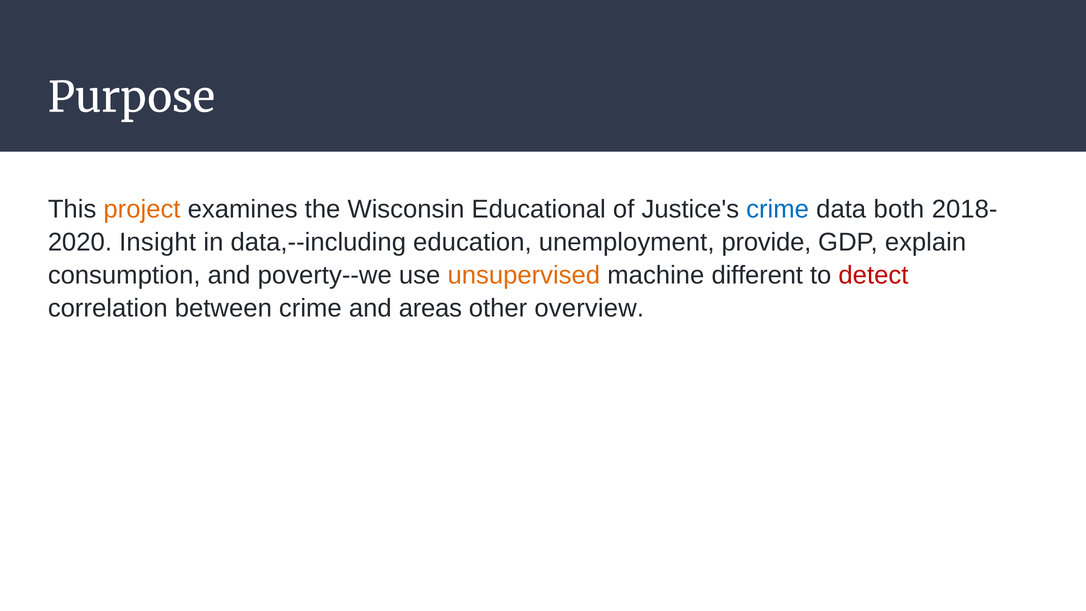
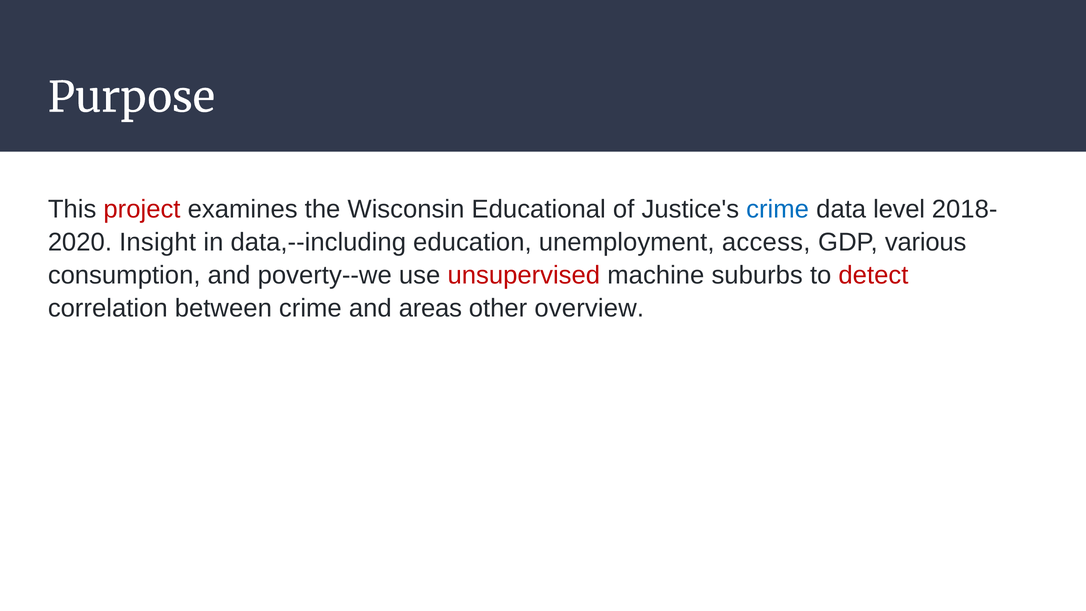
project colour: orange -> red (142, 209)
both: both -> level (899, 209)
provide: provide -> access (766, 242)
explain: explain -> various (926, 242)
unsupervised colour: orange -> red (524, 275)
different: different -> suburbs (757, 275)
